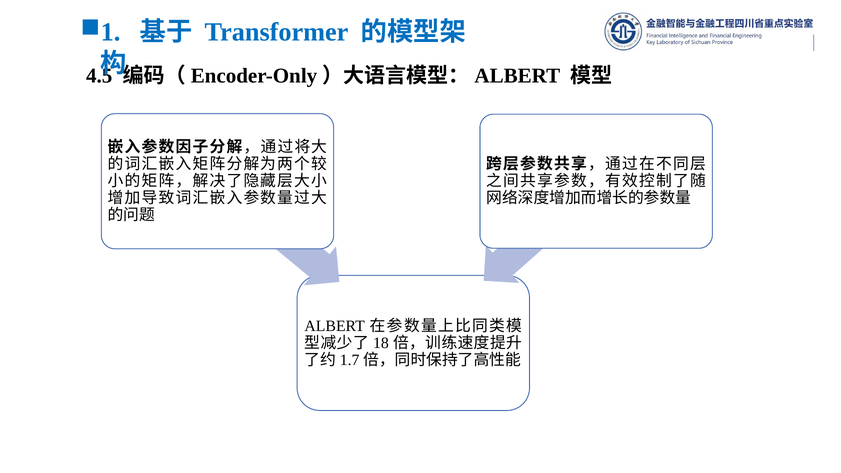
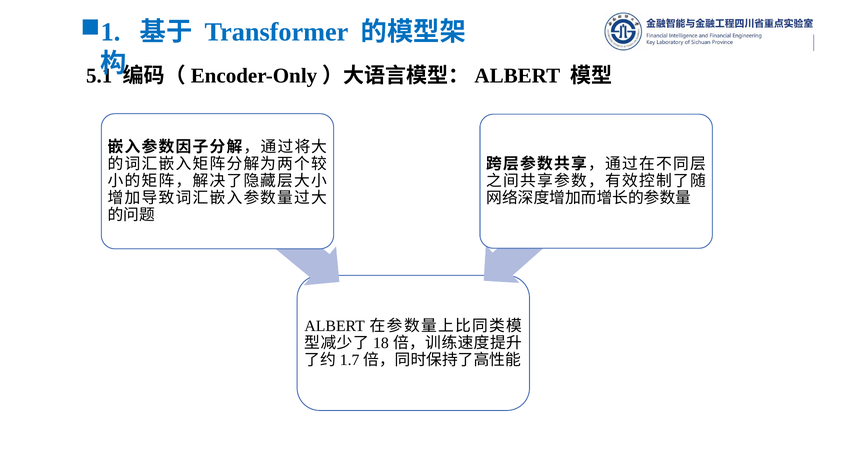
4.5: 4.5 -> 5.1 (99, 76)
